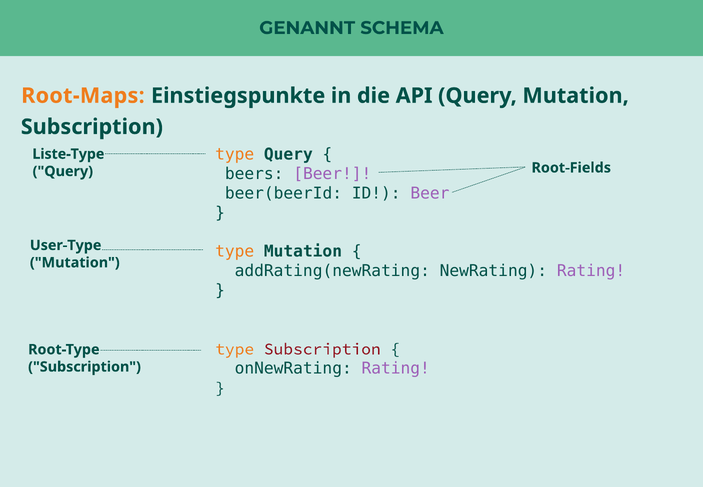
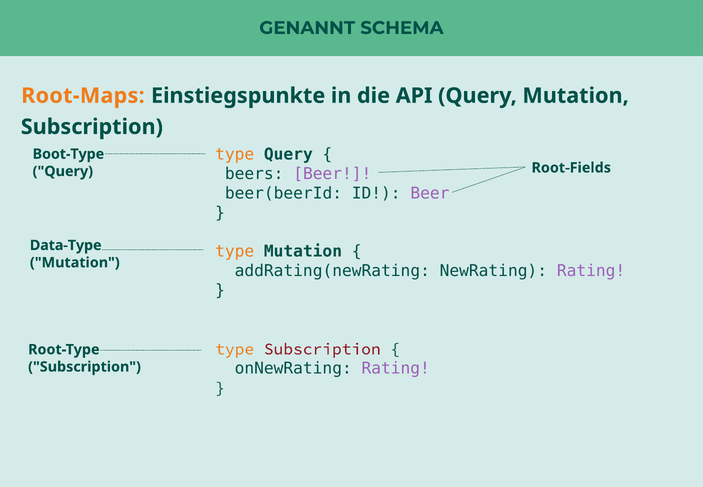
Liste-Type: Liste-Type -> Boot-Type (68, 154)
User-Type: User-Type -> Data-Type (66, 245)
